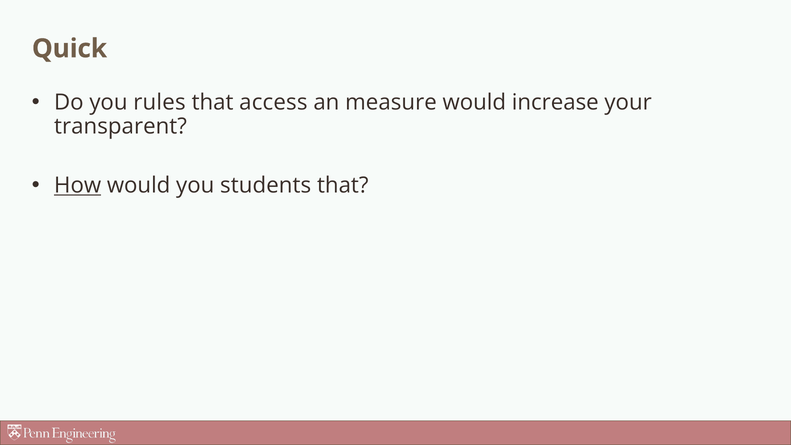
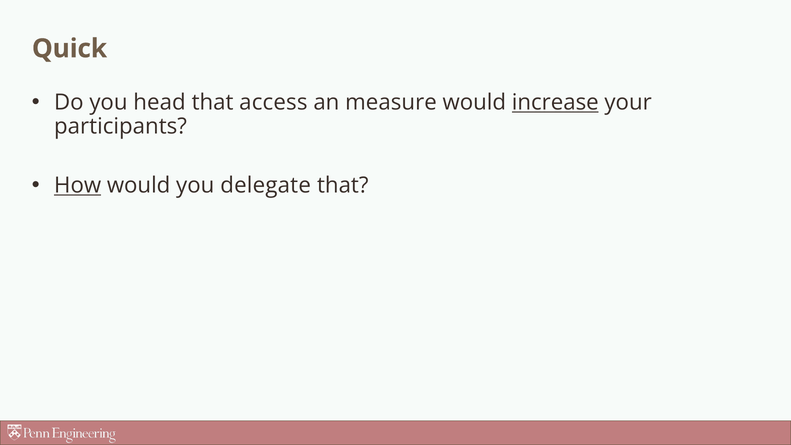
rules: rules -> head (160, 102)
increase underline: none -> present (555, 102)
transparent: transparent -> participants (121, 126)
students: students -> delegate (266, 185)
